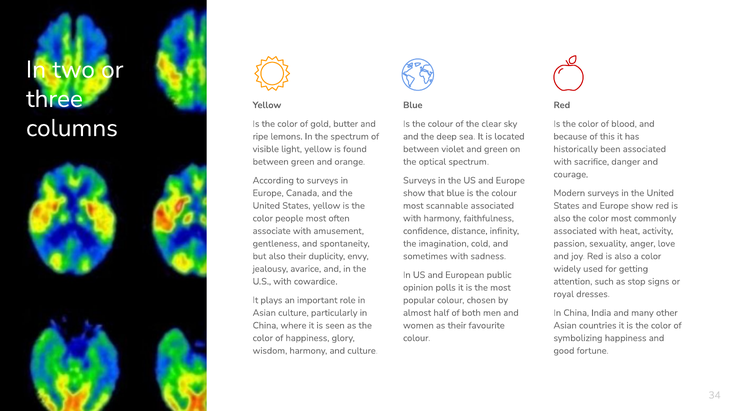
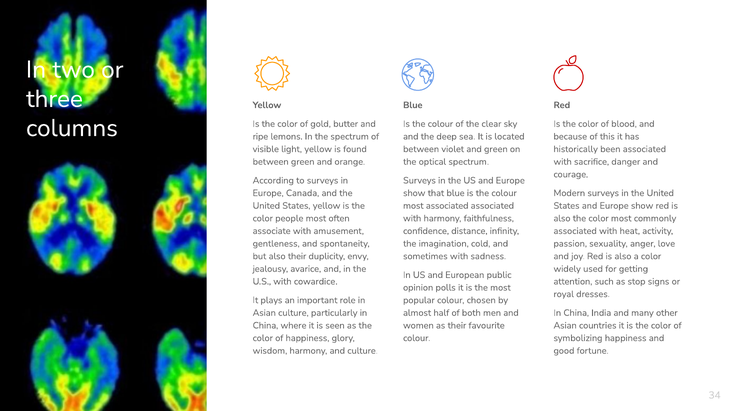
most scannable: scannable -> associated (447, 206)
